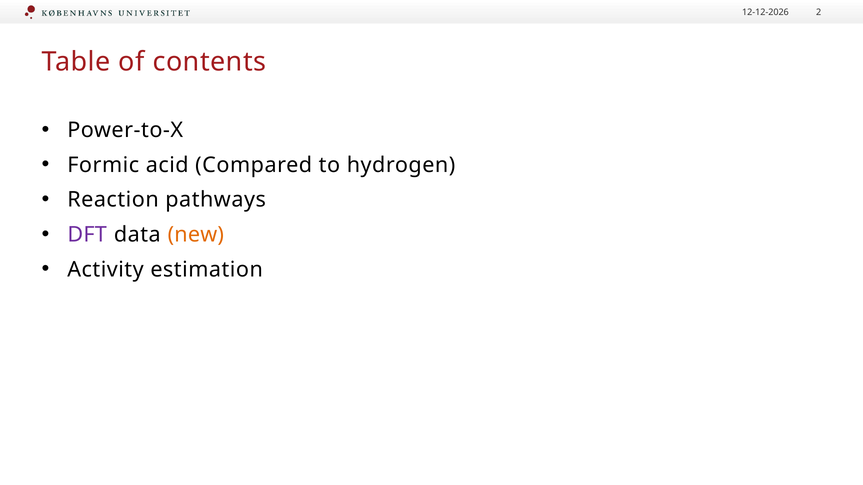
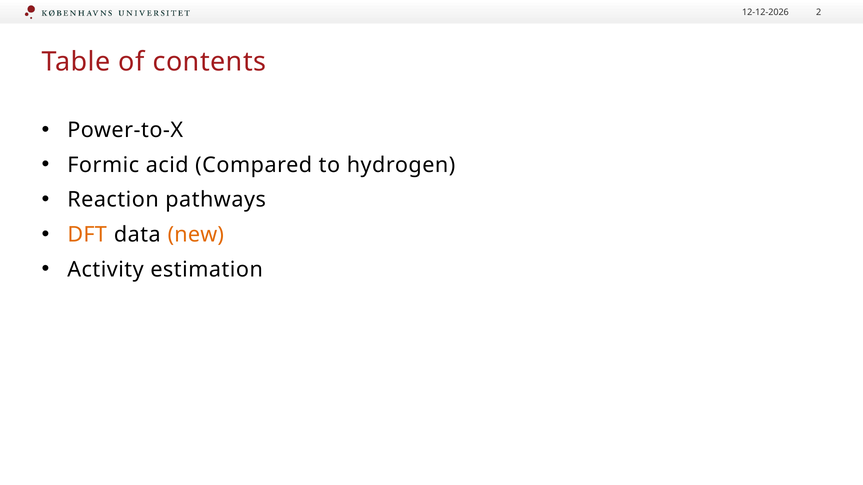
DFT colour: purple -> orange (87, 235)
